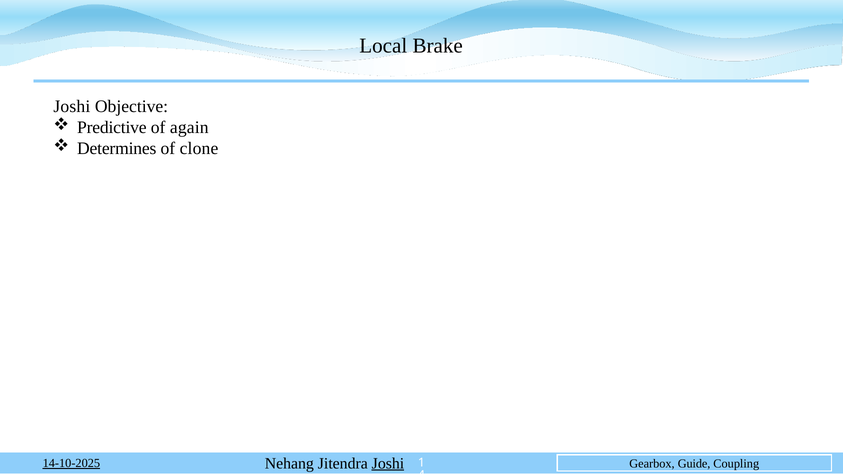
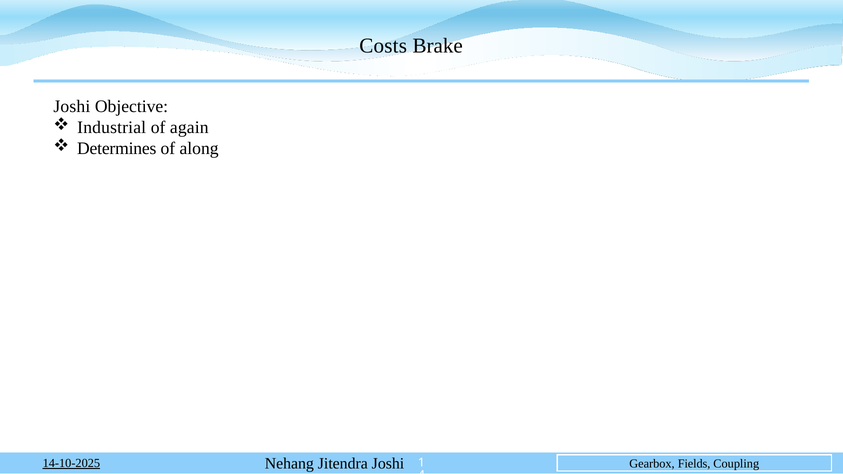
Local: Local -> Costs (383, 46)
Predictive: Predictive -> Industrial (112, 127)
clone: clone -> along (199, 148)
Joshi underline: present -> none (388, 464)
Guide: Guide -> Fields (694, 464)
